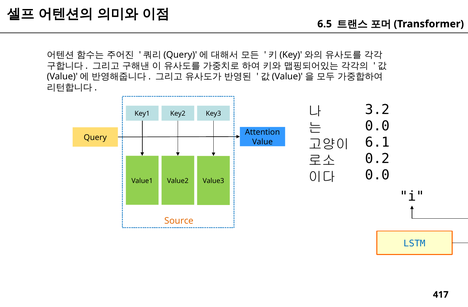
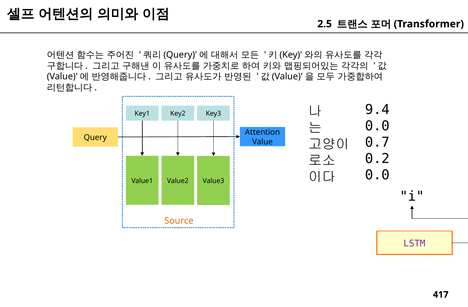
6.5: 6.5 -> 2.5 (325, 24)
3.2: 3.2 -> 9.4 (377, 110)
6.1: 6.1 -> 0.7 (377, 143)
LSTM colour: blue -> purple (414, 244)
